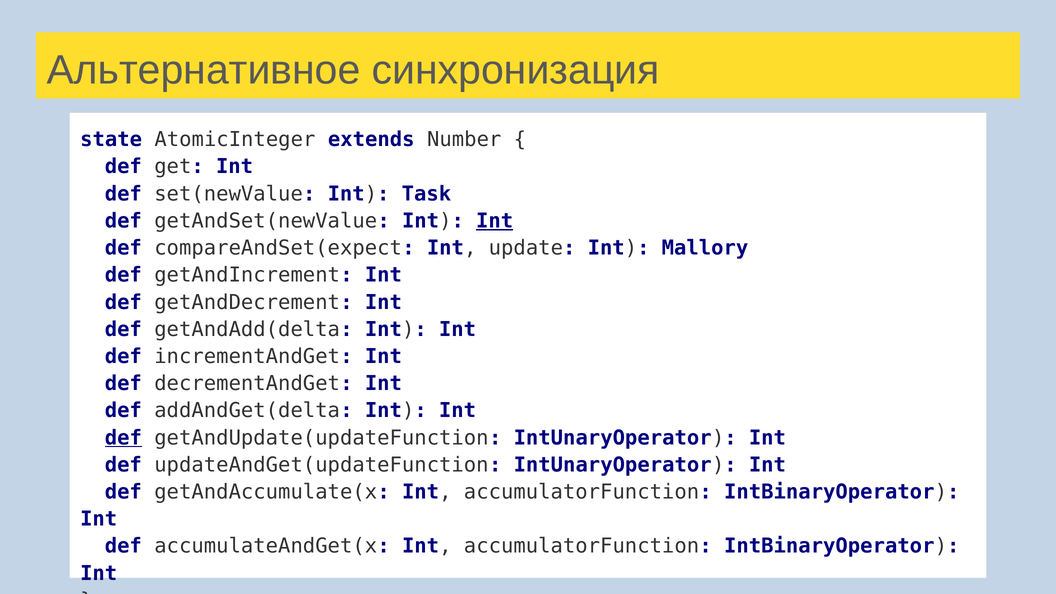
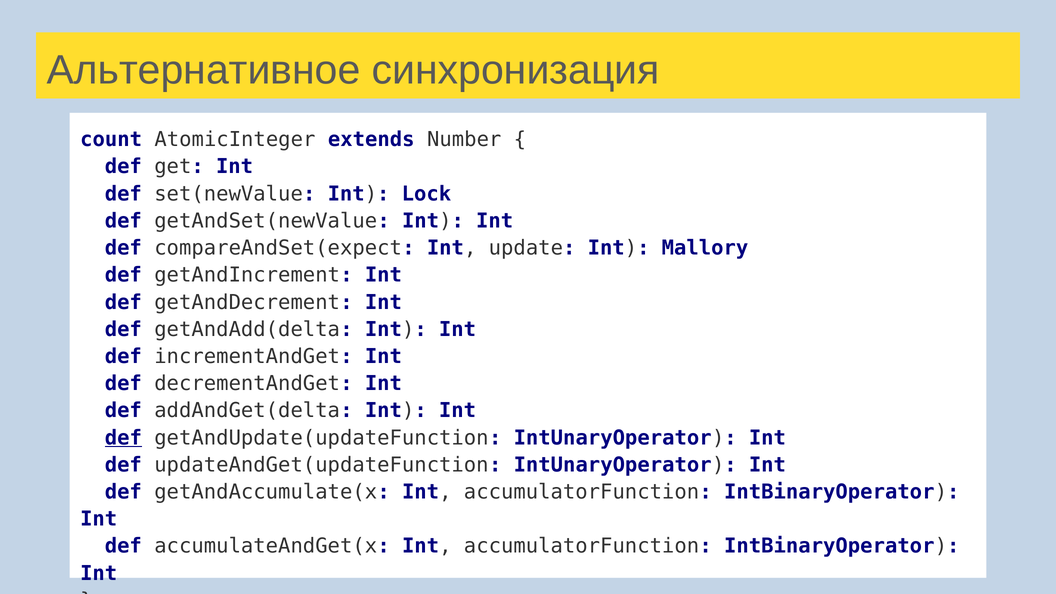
state: state -> count (111, 140)
Task: Task -> Lock (426, 194)
Int underline: present -> none (495, 221)
